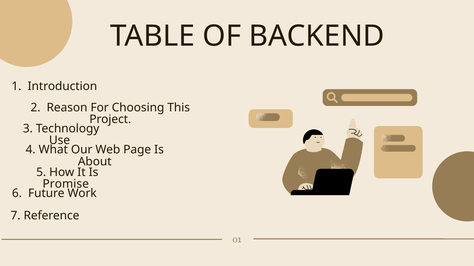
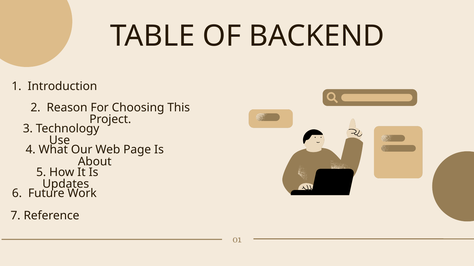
Promise: Promise -> Updates (66, 184)
